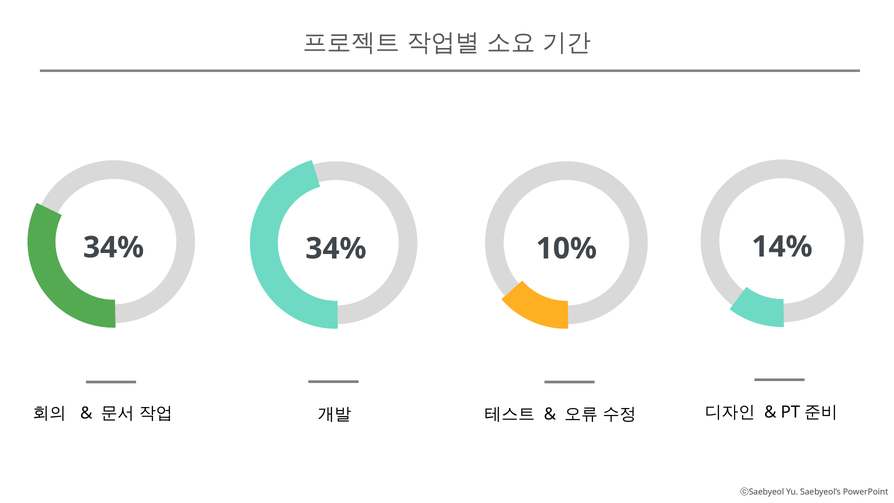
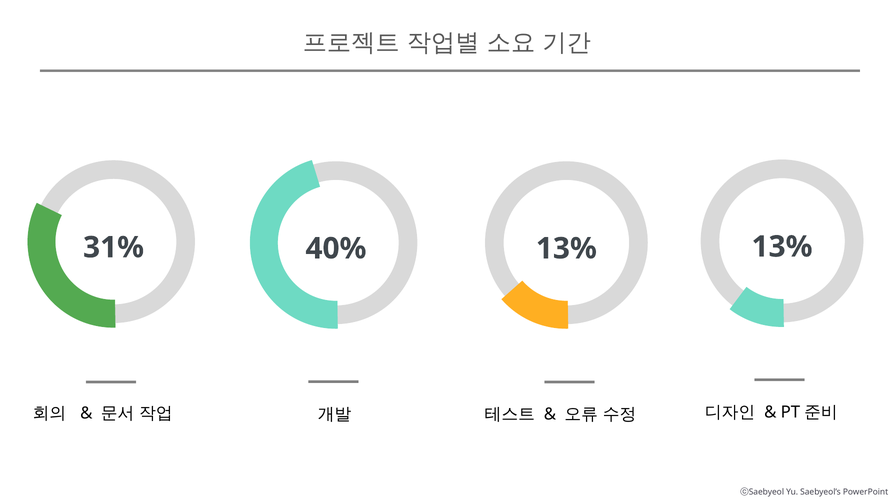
14%: 14% -> 13% (782, 247)
34%: 34% -> 31% (114, 247)
34%: 34% -> 40% (336, 248)
10%: 10% -> 13% (566, 248)
